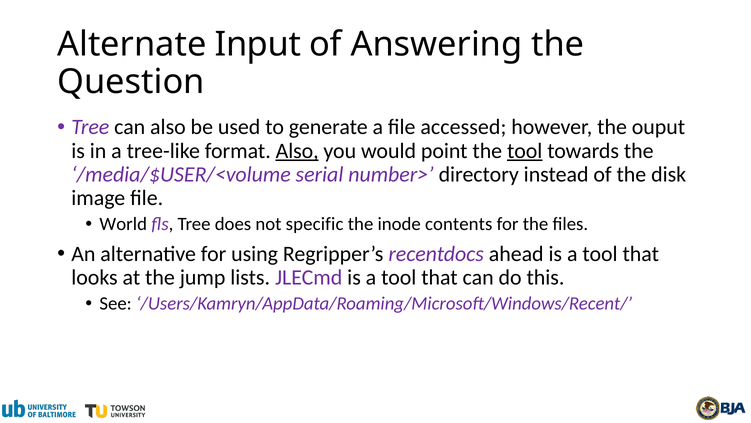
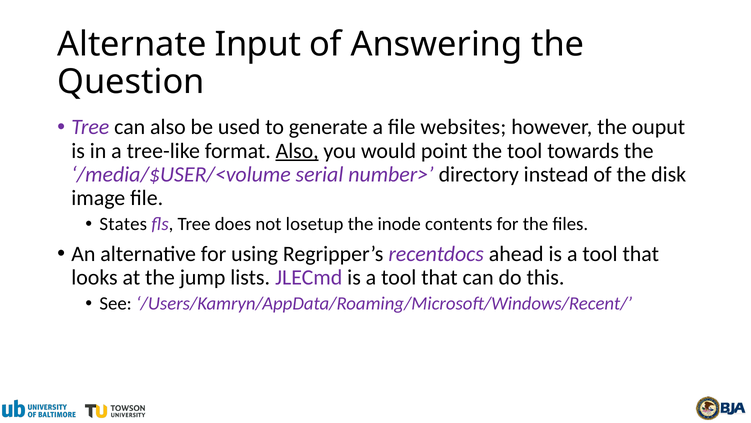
accessed: accessed -> websites (463, 127)
tool underline: present -> none (525, 151)
World: World -> States (123, 224)
specific: specific -> losetup (315, 224)
